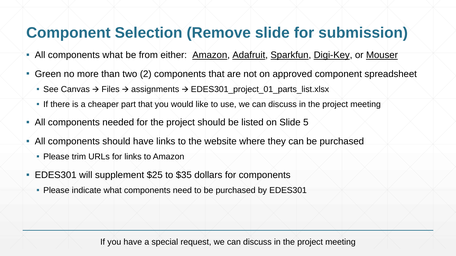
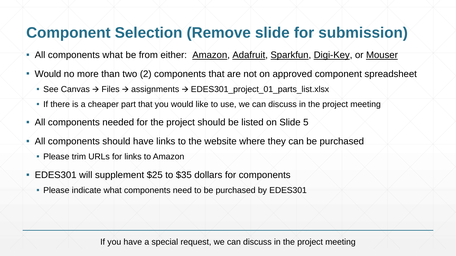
Green: Green -> Would (48, 74)
